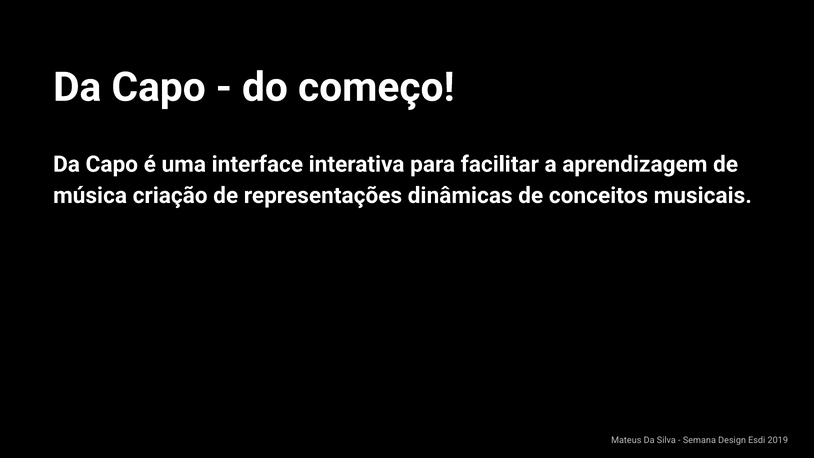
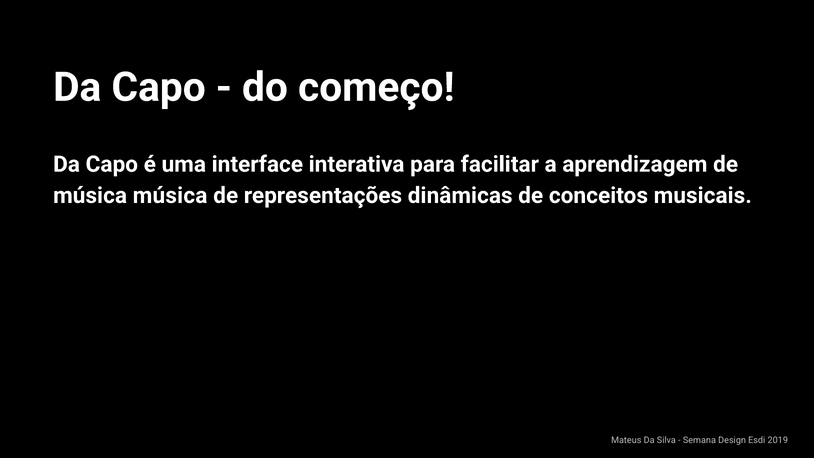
música criação: criação -> música (170, 195)
